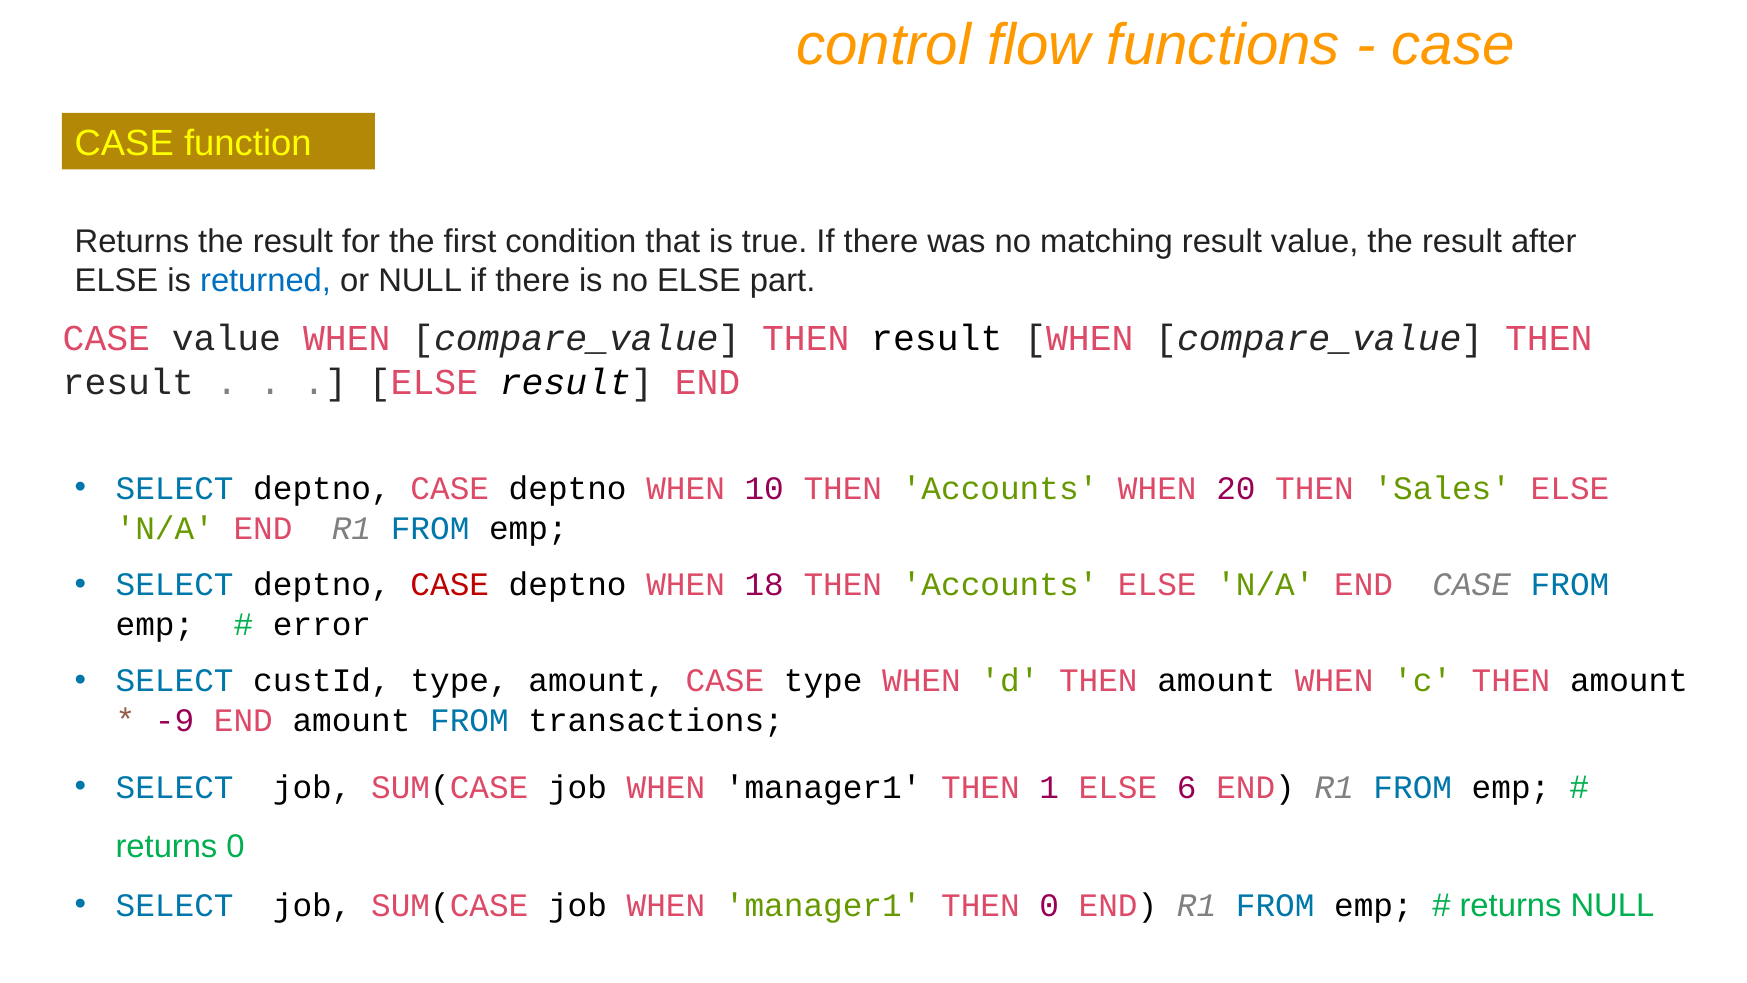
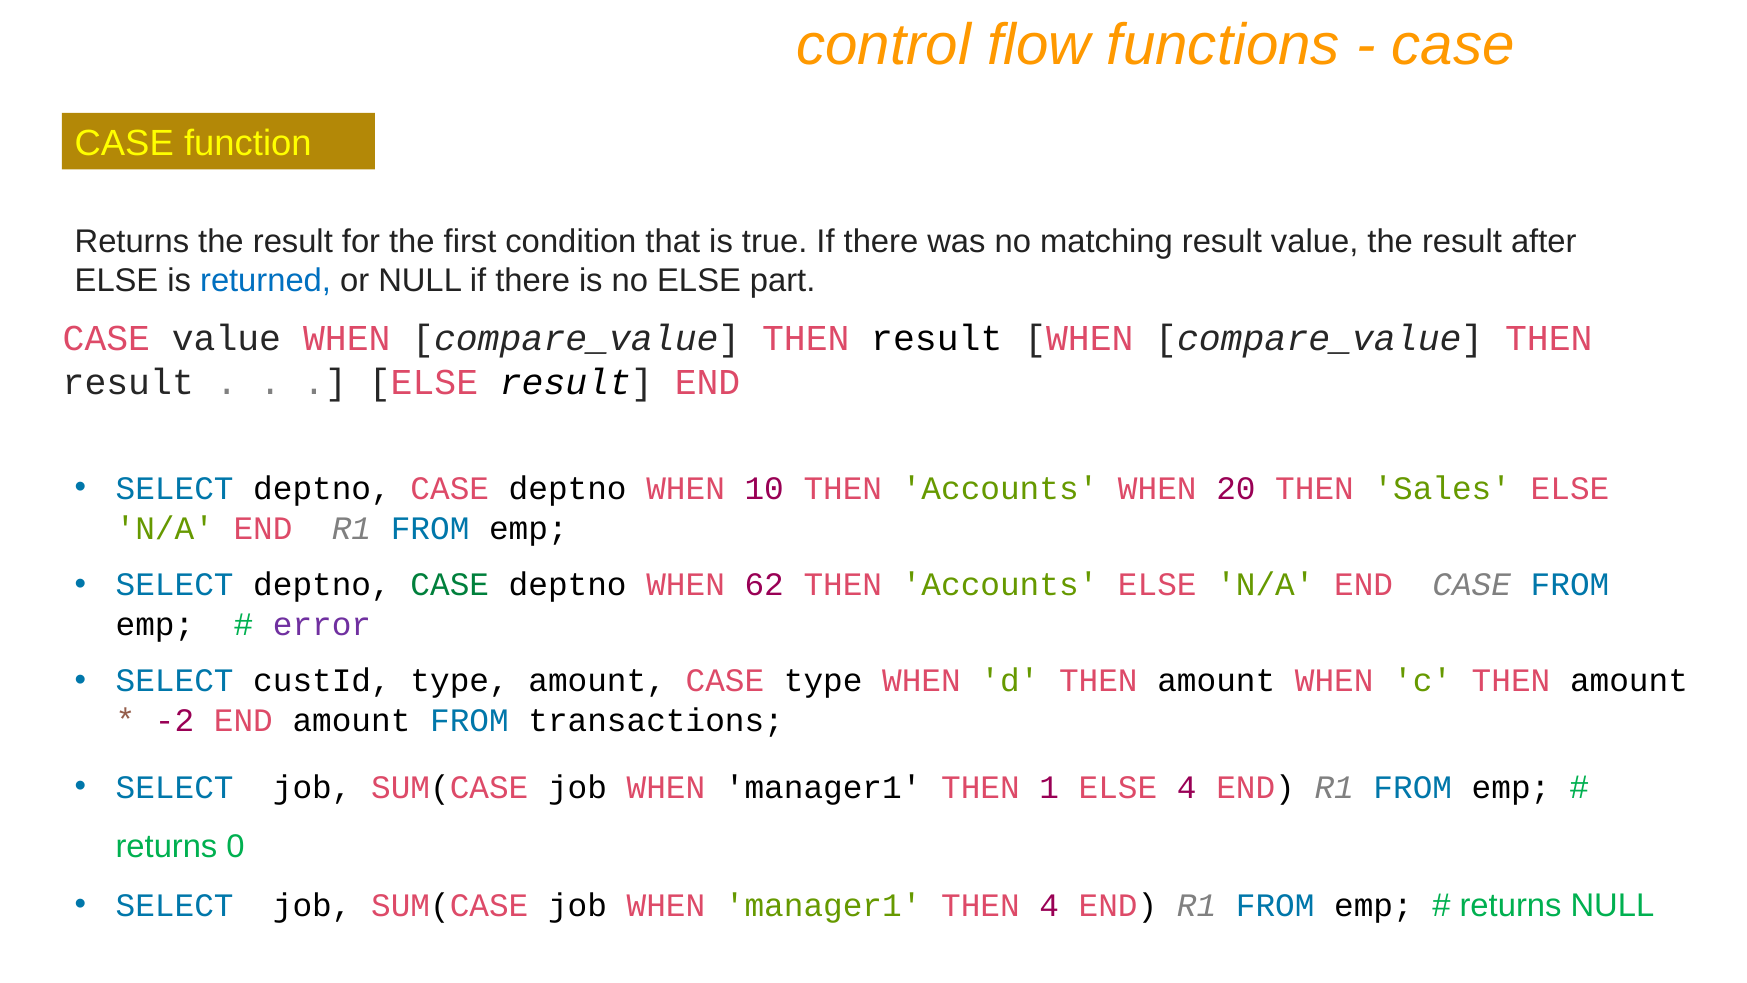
CASE colour: red -> green (450, 585)
18: 18 -> 62 (764, 585)
error colour: black -> purple (322, 624)
-9: -9 -> -2 (175, 720)
ELSE 6: 6 -> 4 (1187, 787)
THEN 0: 0 -> 4 (1049, 905)
